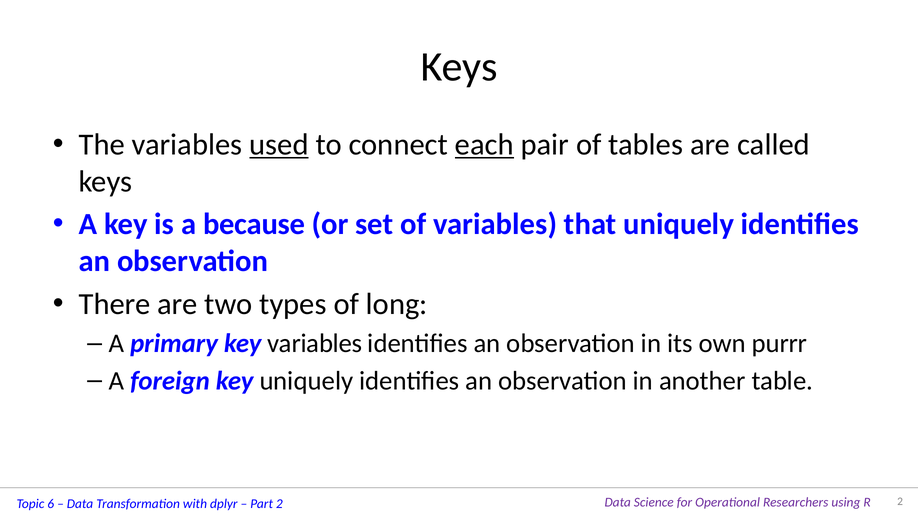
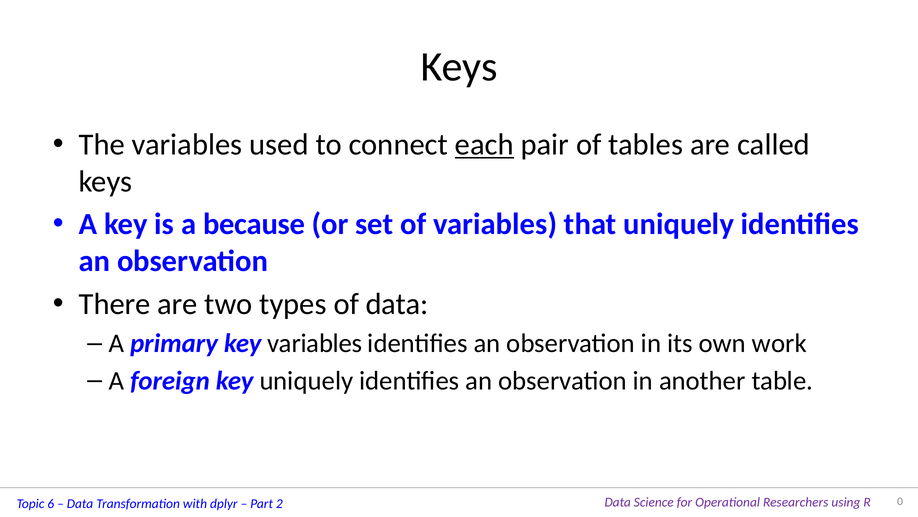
used underline: present -> none (279, 144)
of long: long -> data (397, 304)
purrr: purrr -> work (779, 343)
2: 2 -> 0 (900, 501)
